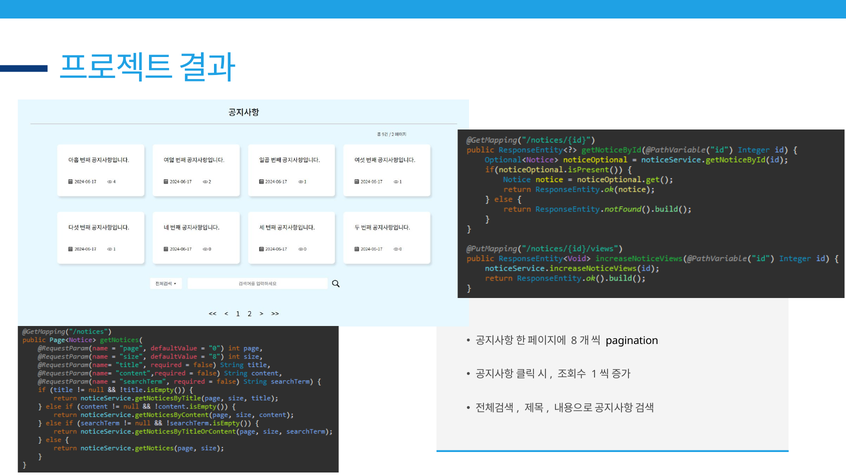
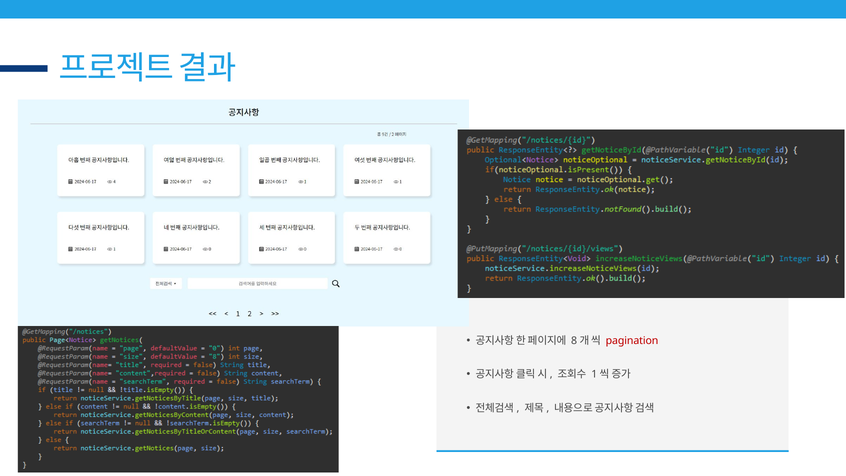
pagination colour: black -> red (632, 341)
